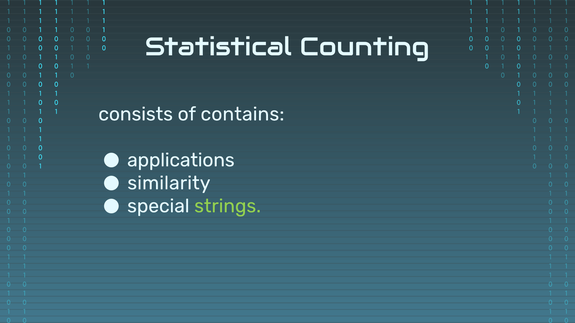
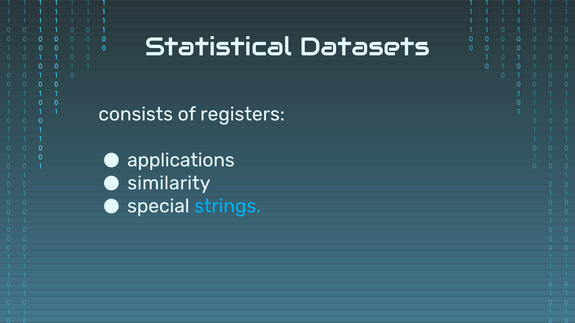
Counting: Counting -> Datasets (365, 47)
contains: contains -> registers (243, 114)
strings colour: light green -> light blue (228, 206)
